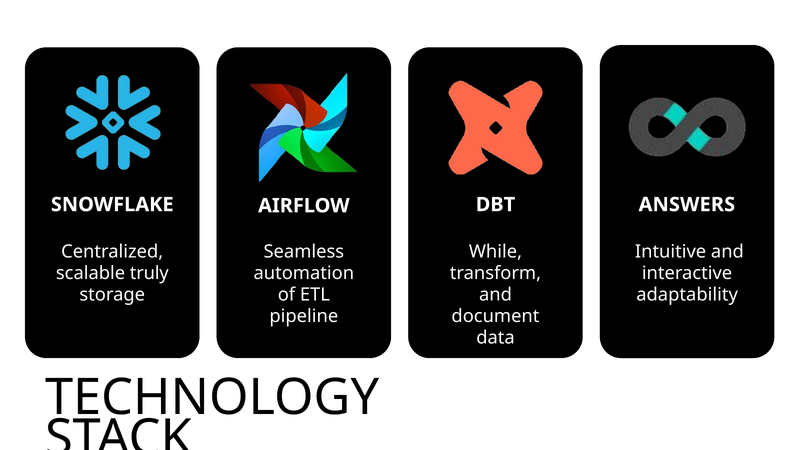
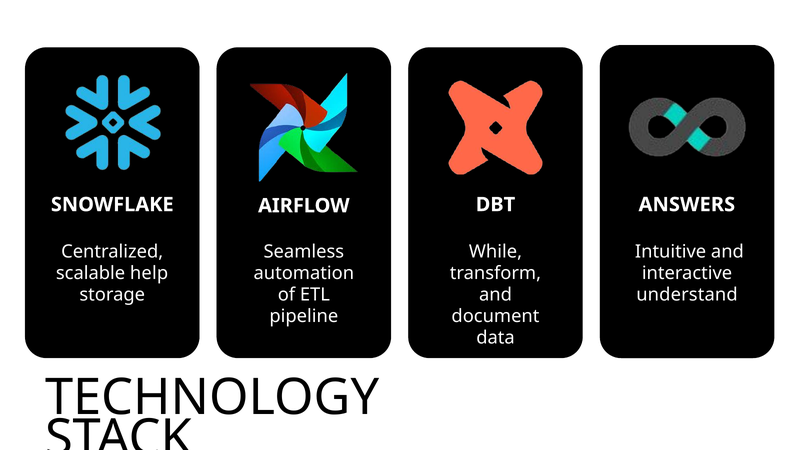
truly: truly -> help (149, 274)
adaptability: adaptability -> understand (687, 295)
